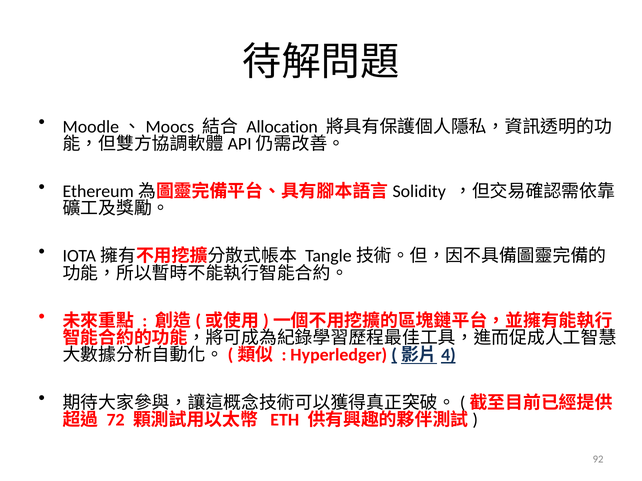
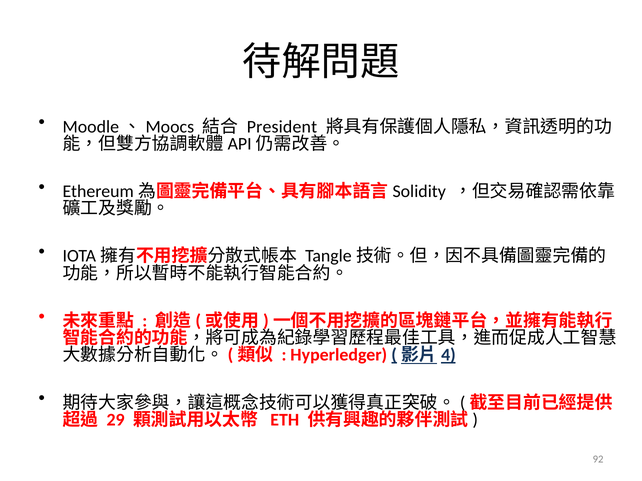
Allocation: Allocation -> President (282, 127)
72: 72 -> 29 (116, 420)
